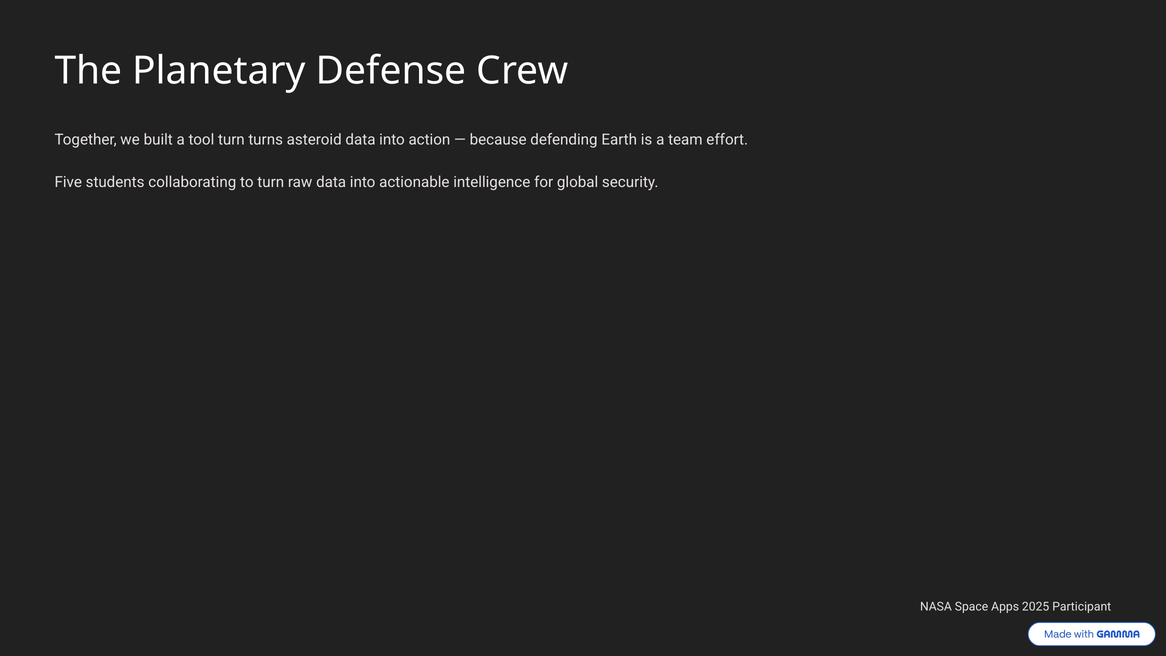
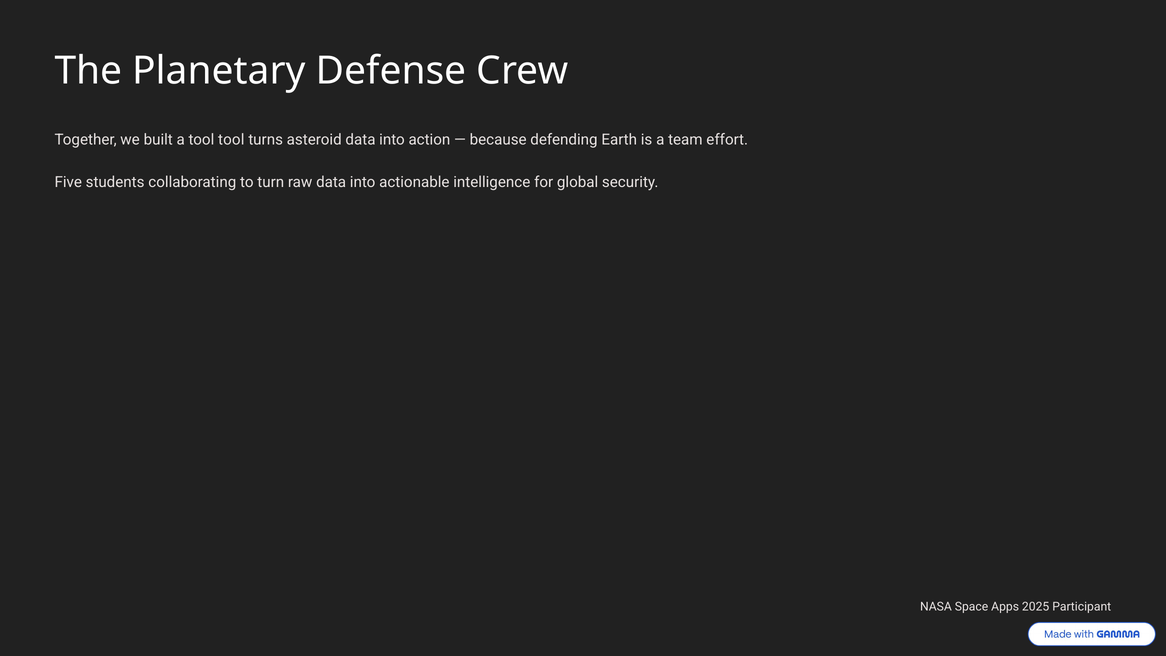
tool turn: turn -> tool (231, 140)
